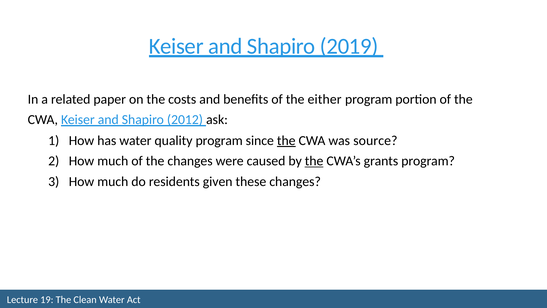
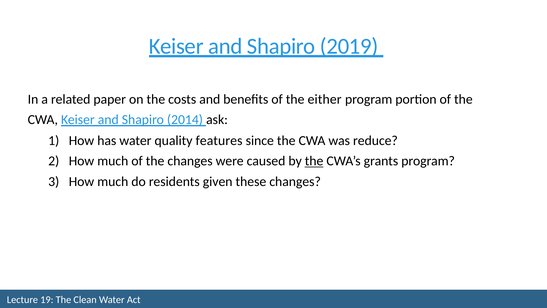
2012: 2012 -> 2014 (185, 120)
quality program: program -> features (219, 140)
the underline: present -> none (286, 140)
source: source -> reduce (375, 140)
